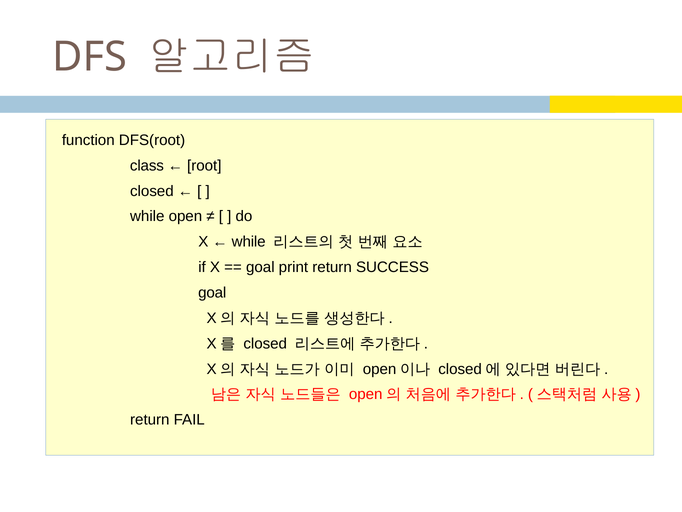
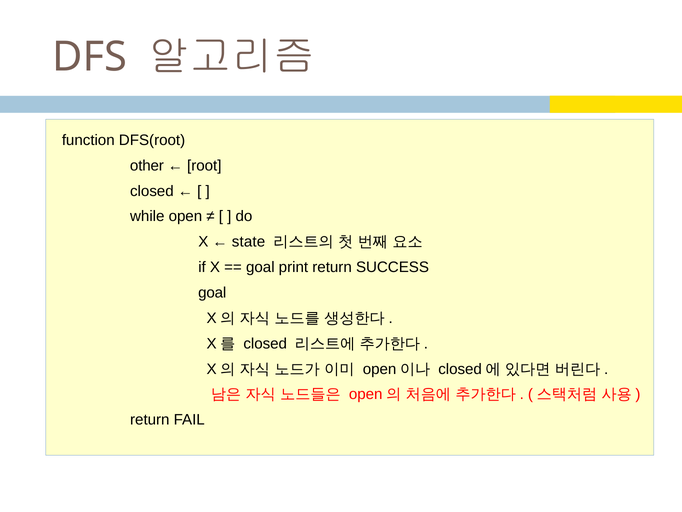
class: class -> other (147, 165)
while: while -> state (249, 242)
